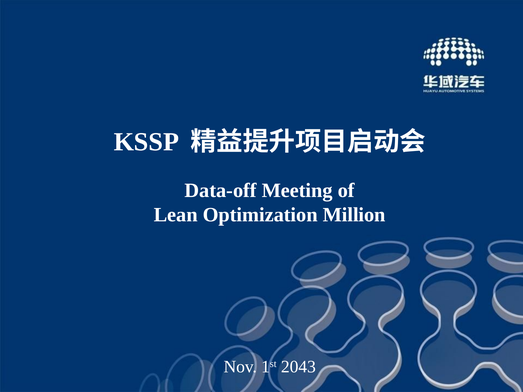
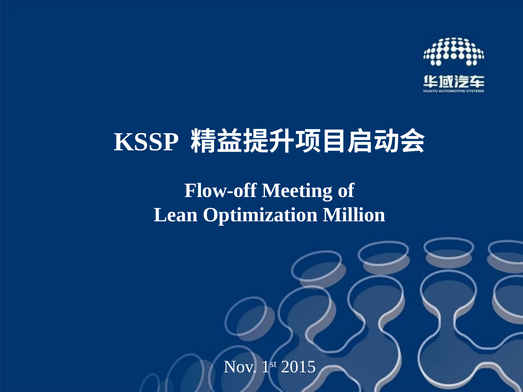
Data-off: Data-off -> Flow-off (221, 190)
2043: 2043 -> 2015 (298, 367)
